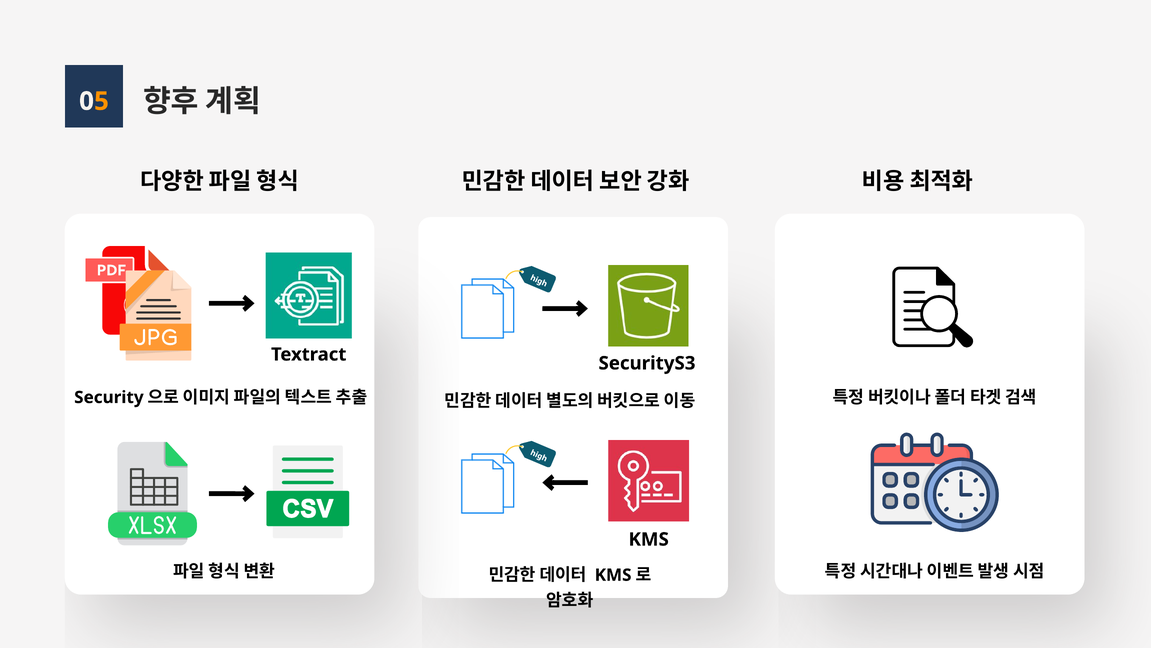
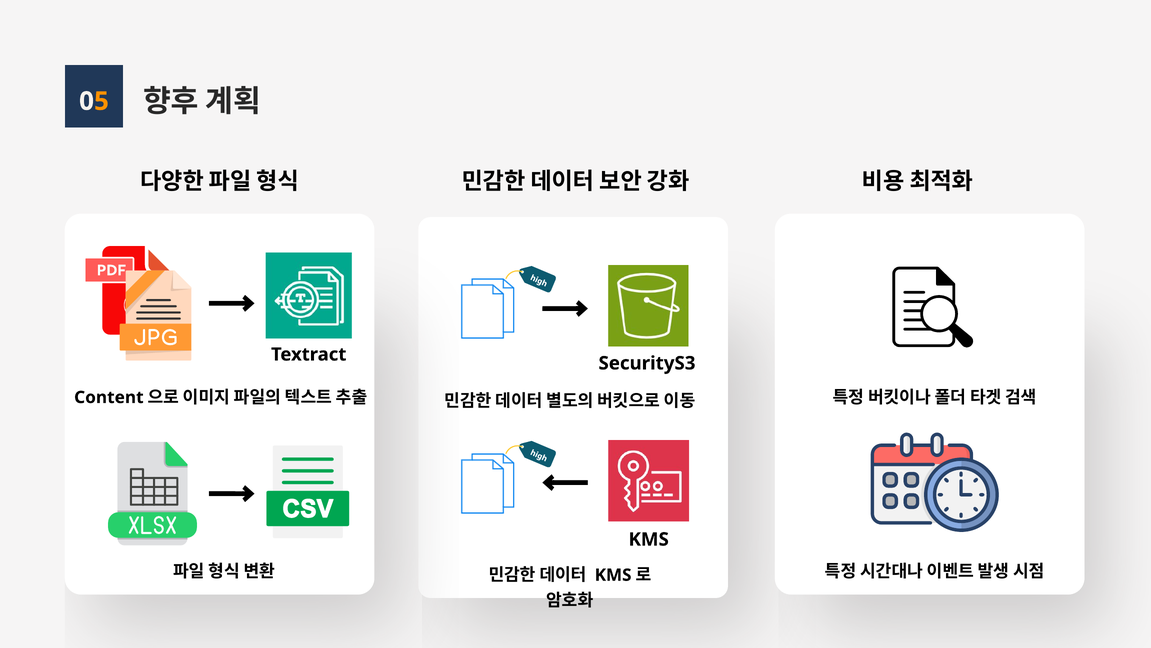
Security: Security -> Content (109, 397)
